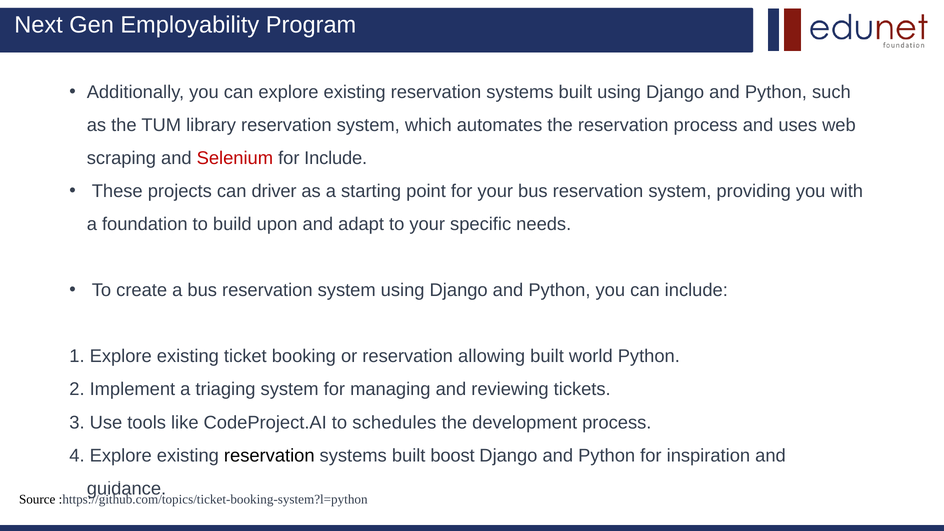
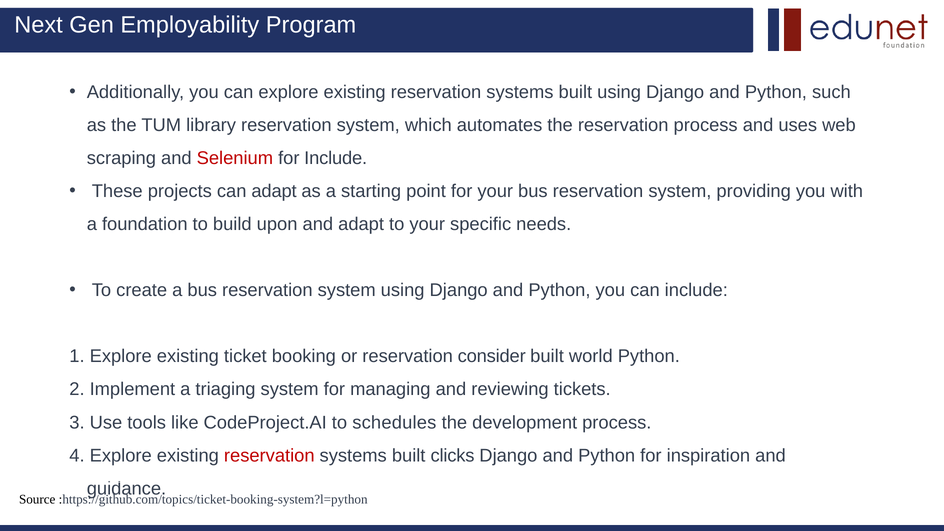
can driver: driver -> adapt (274, 191)
allowing: allowing -> consider (492, 356)
reservation colour: black -> red (269, 455)
boost: boost -> clicks (453, 455)
